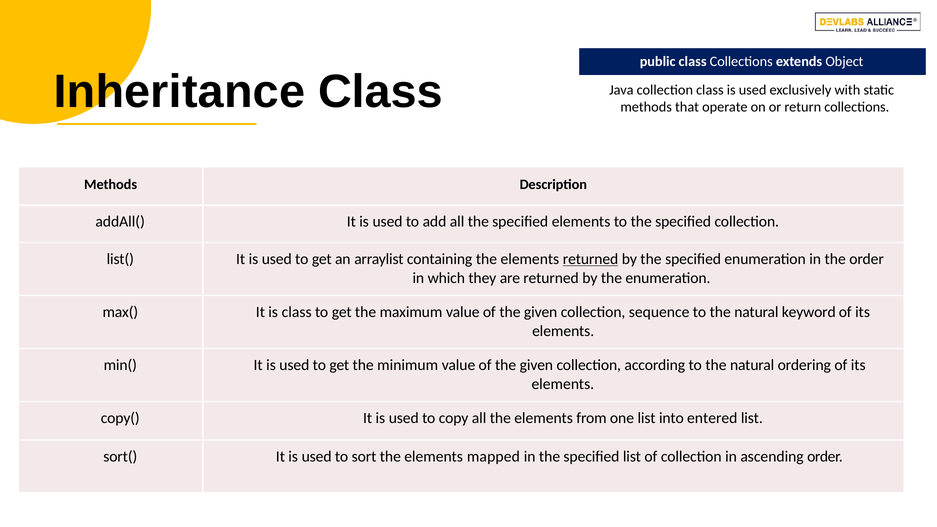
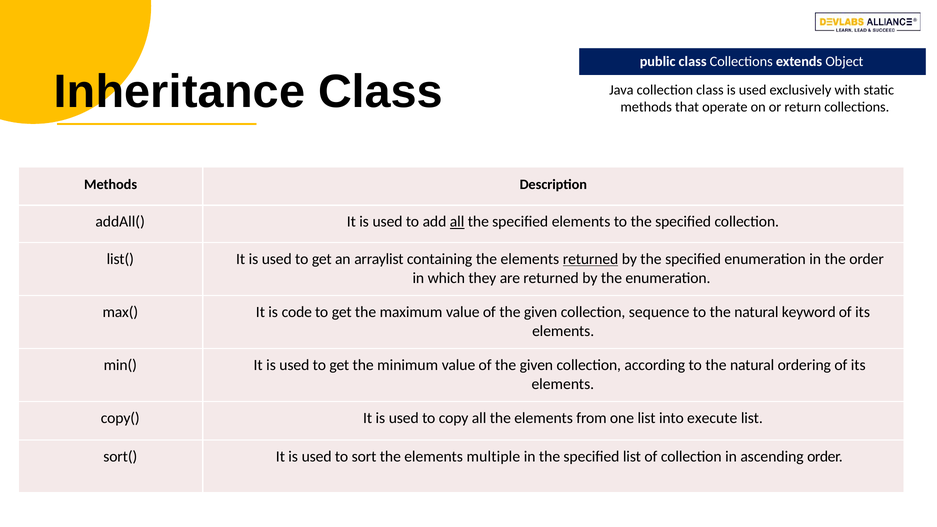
all underline: none -> present (457, 222)
is class: class -> code (297, 312)
entered: entered -> execute (712, 418)
mapped: mapped -> multiple (493, 457)
